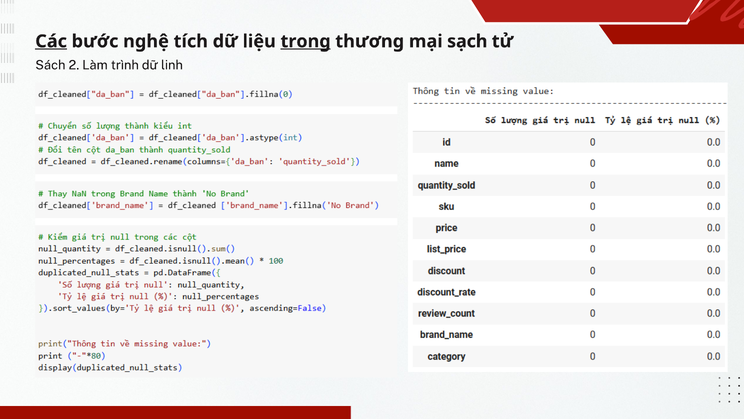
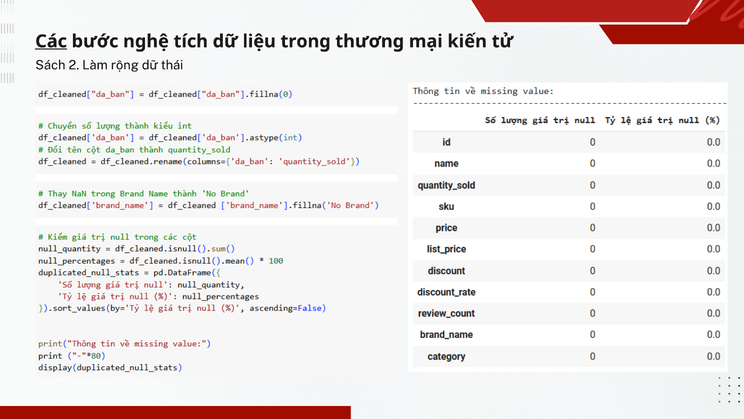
trong underline: present -> none (306, 41)
sạch: sạch -> kiến (467, 41)
trình: trình -> rộng (125, 65)
linh: linh -> thái (172, 65)
